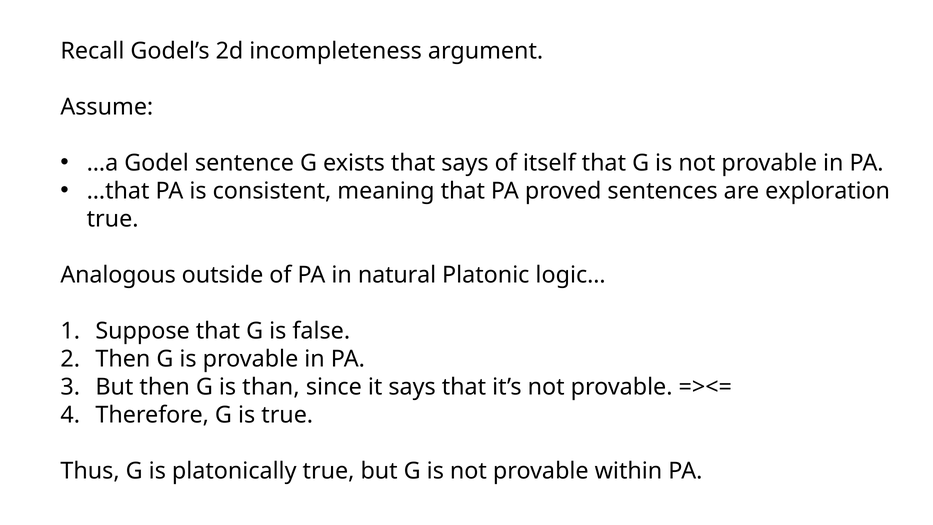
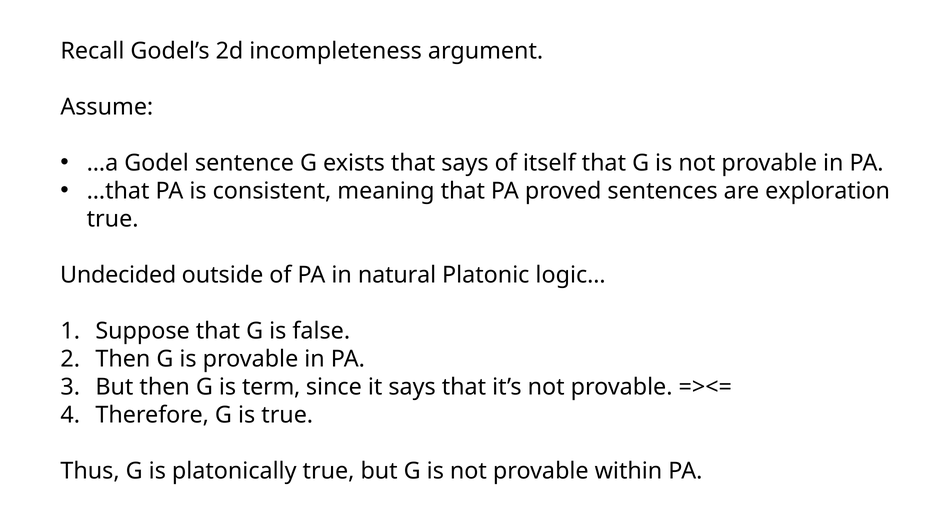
Analogous: Analogous -> Undecided (118, 275)
than: than -> term (271, 387)
